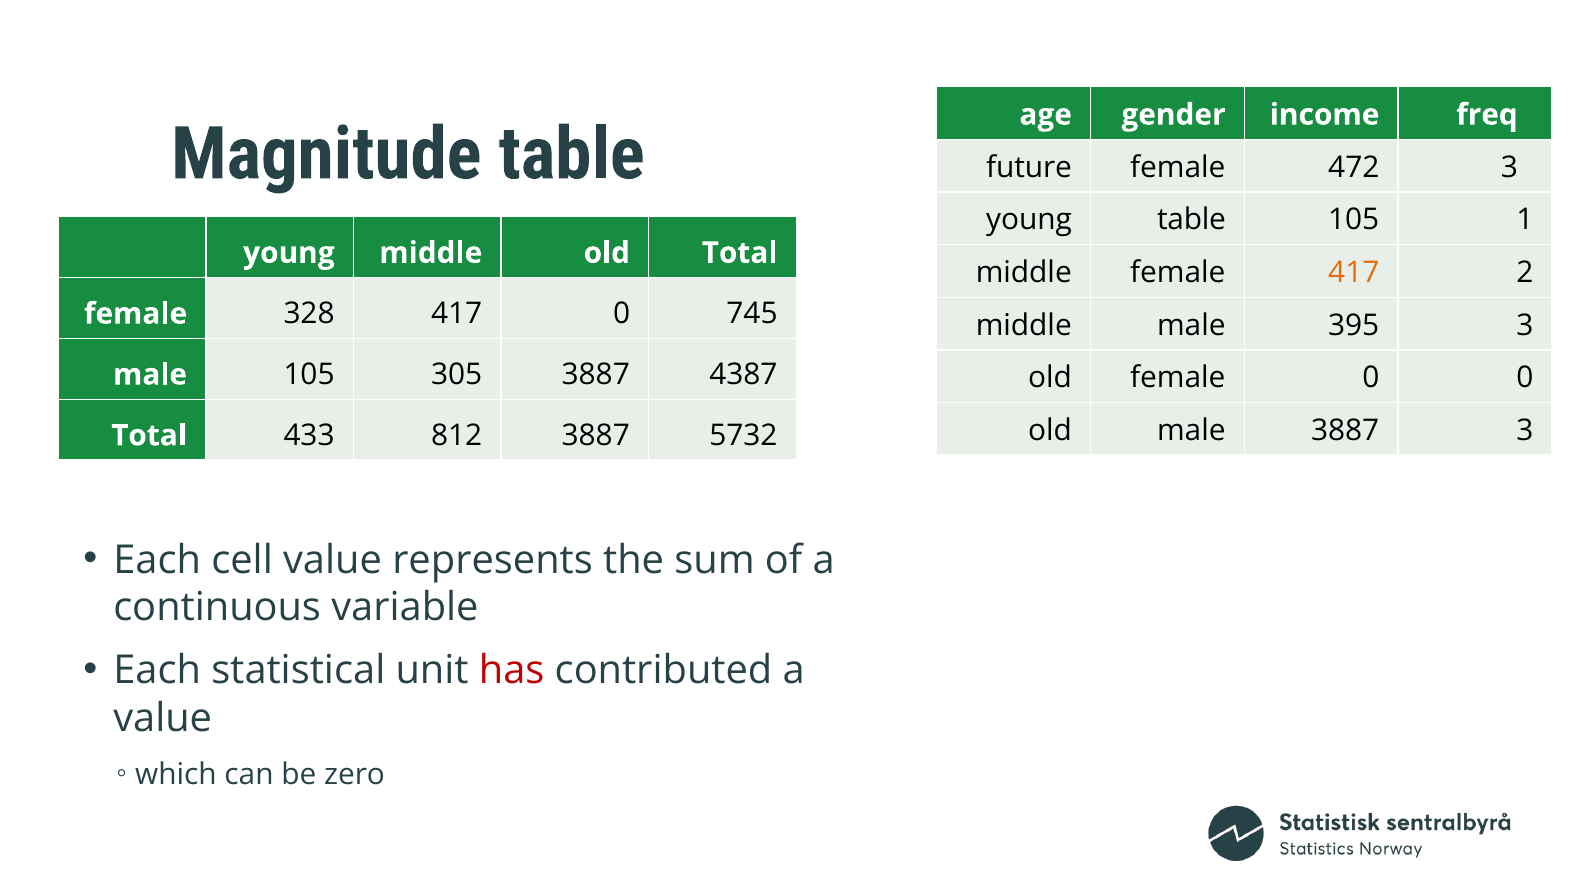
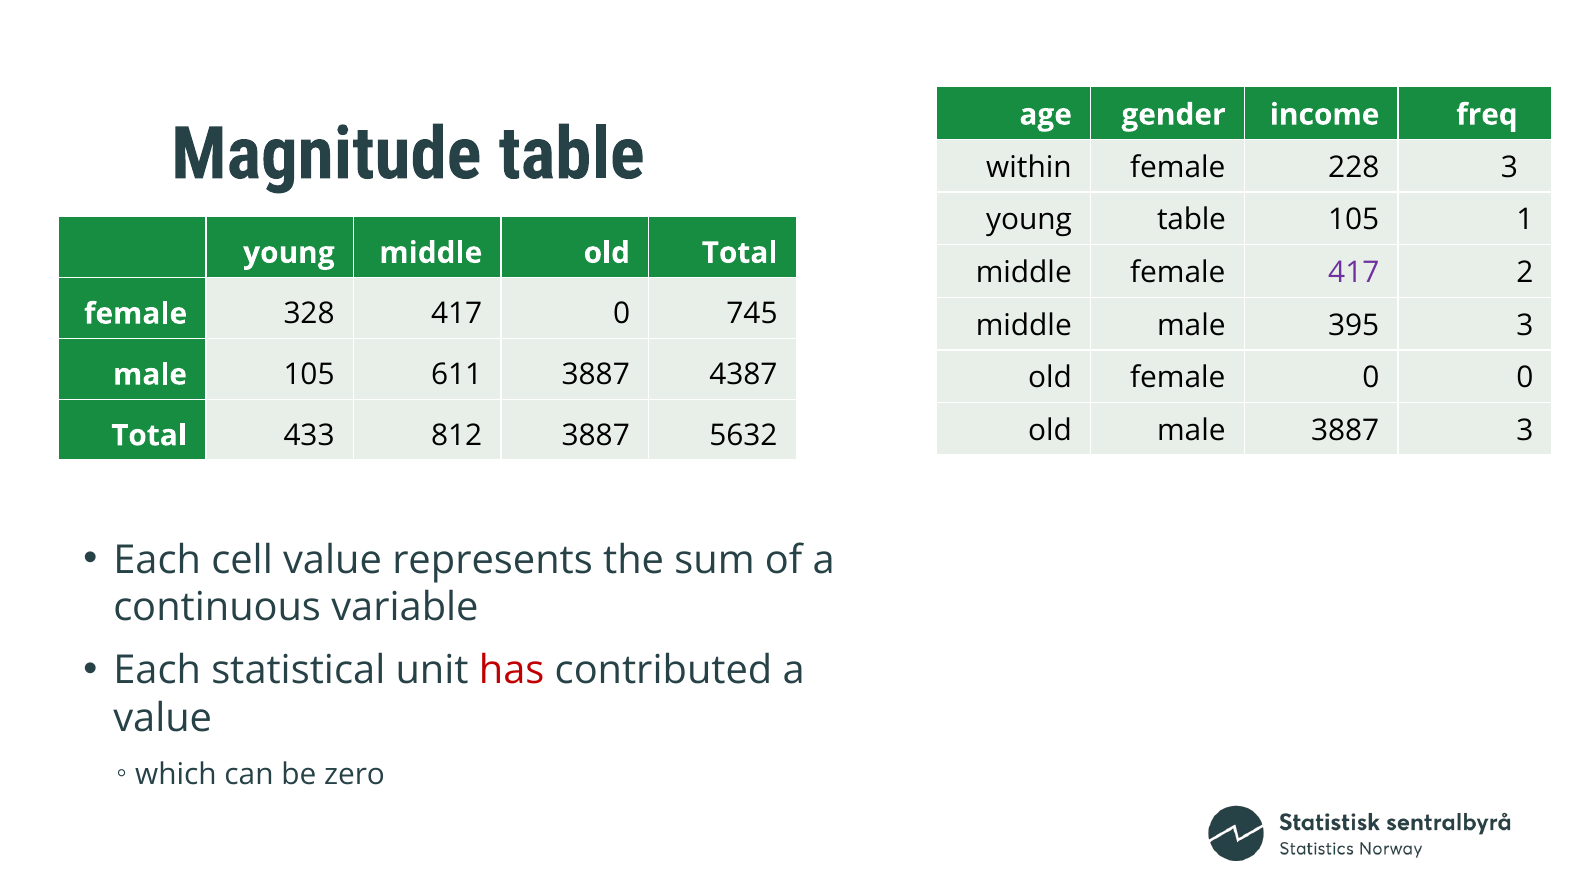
future: future -> within (1029, 167)
472: 472 -> 228 (1354, 167)
417 colour: orange -> purple (1354, 273)
305: 305 -> 611 (457, 375)
5732: 5732 -> 5632 (743, 436)
